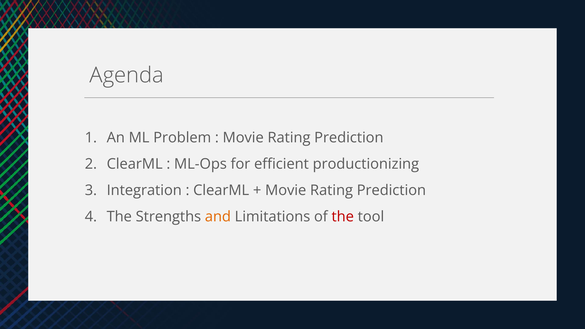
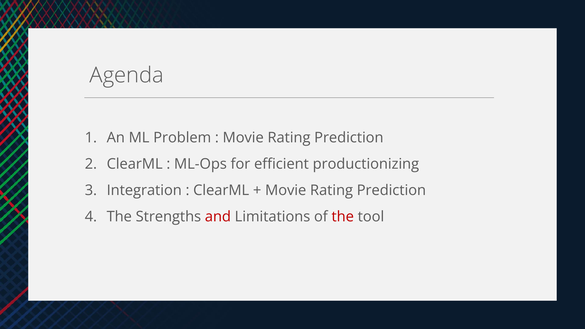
and colour: orange -> red (218, 217)
